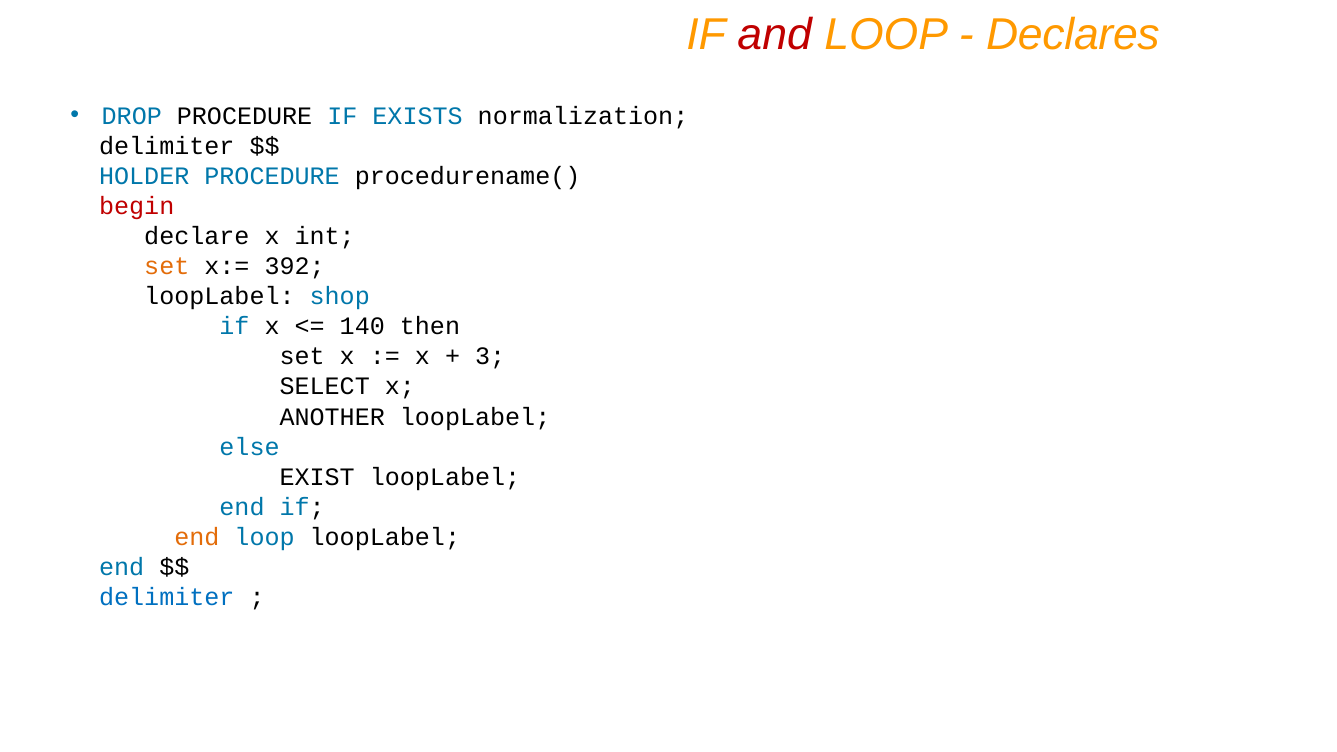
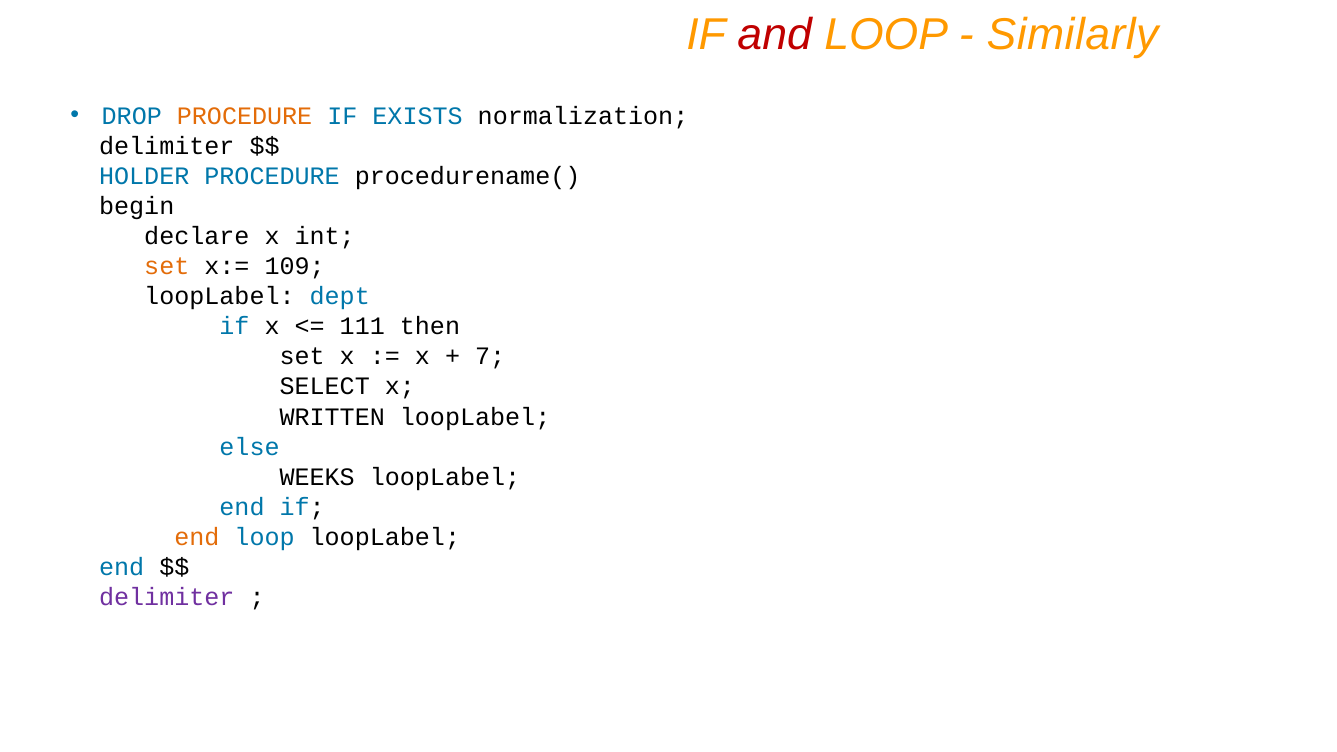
Declares: Declares -> Similarly (1073, 35)
PROCEDURE colour: black -> orange (245, 116)
begin colour: red -> black (137, 206)
392: 392 -> 109 (295, 266)
shop: shop -> dept (340, 296)
140: 140 -> 111 (362, 327)
3: 3 -> 7 (490, 357)
ANOTHER: ANOTHER -> WRITTEN (332, 417)
EXIST: EXIST -> WEEKS (317, 477)
delimiter colour: blue -> purple (167, 597)
